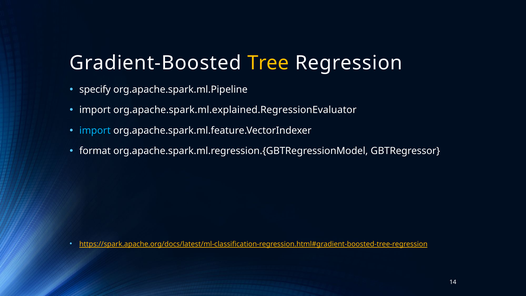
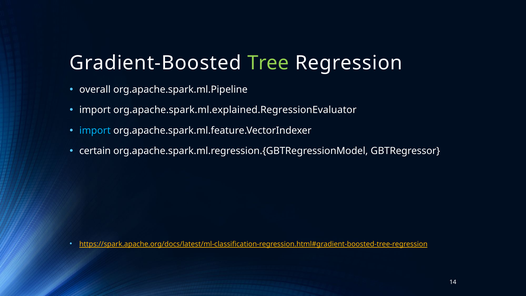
Tree colour: yellow -> light green (268, 63)
specify: specify -> overall (95, 89)
format: format -> certain (95, 151)
